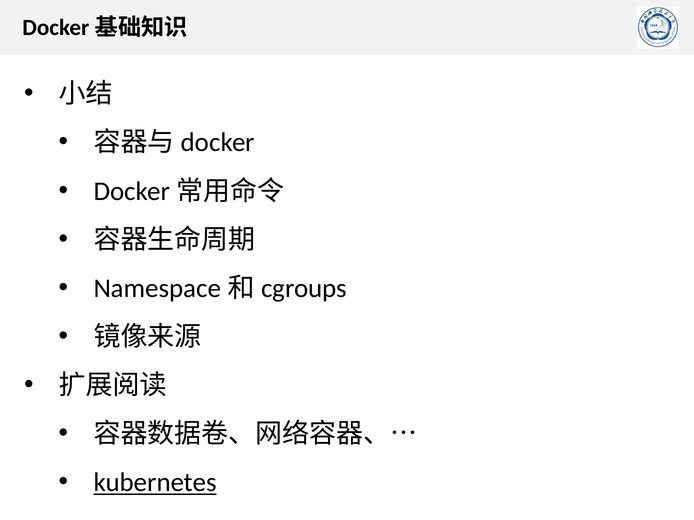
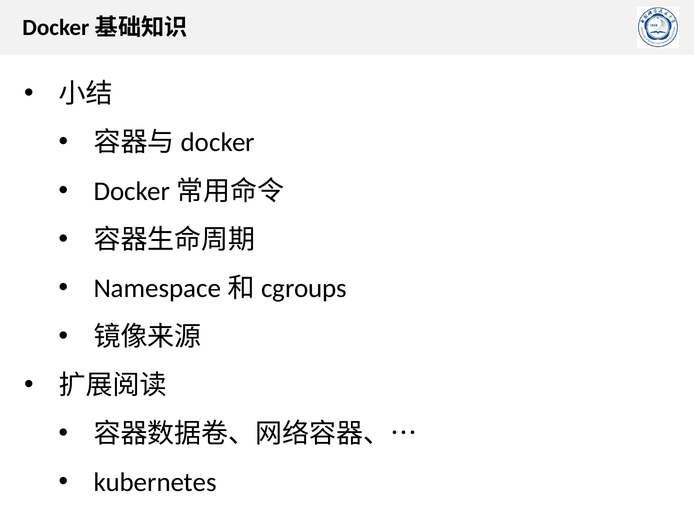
kubernetes underline: present -> none (155, 483)
